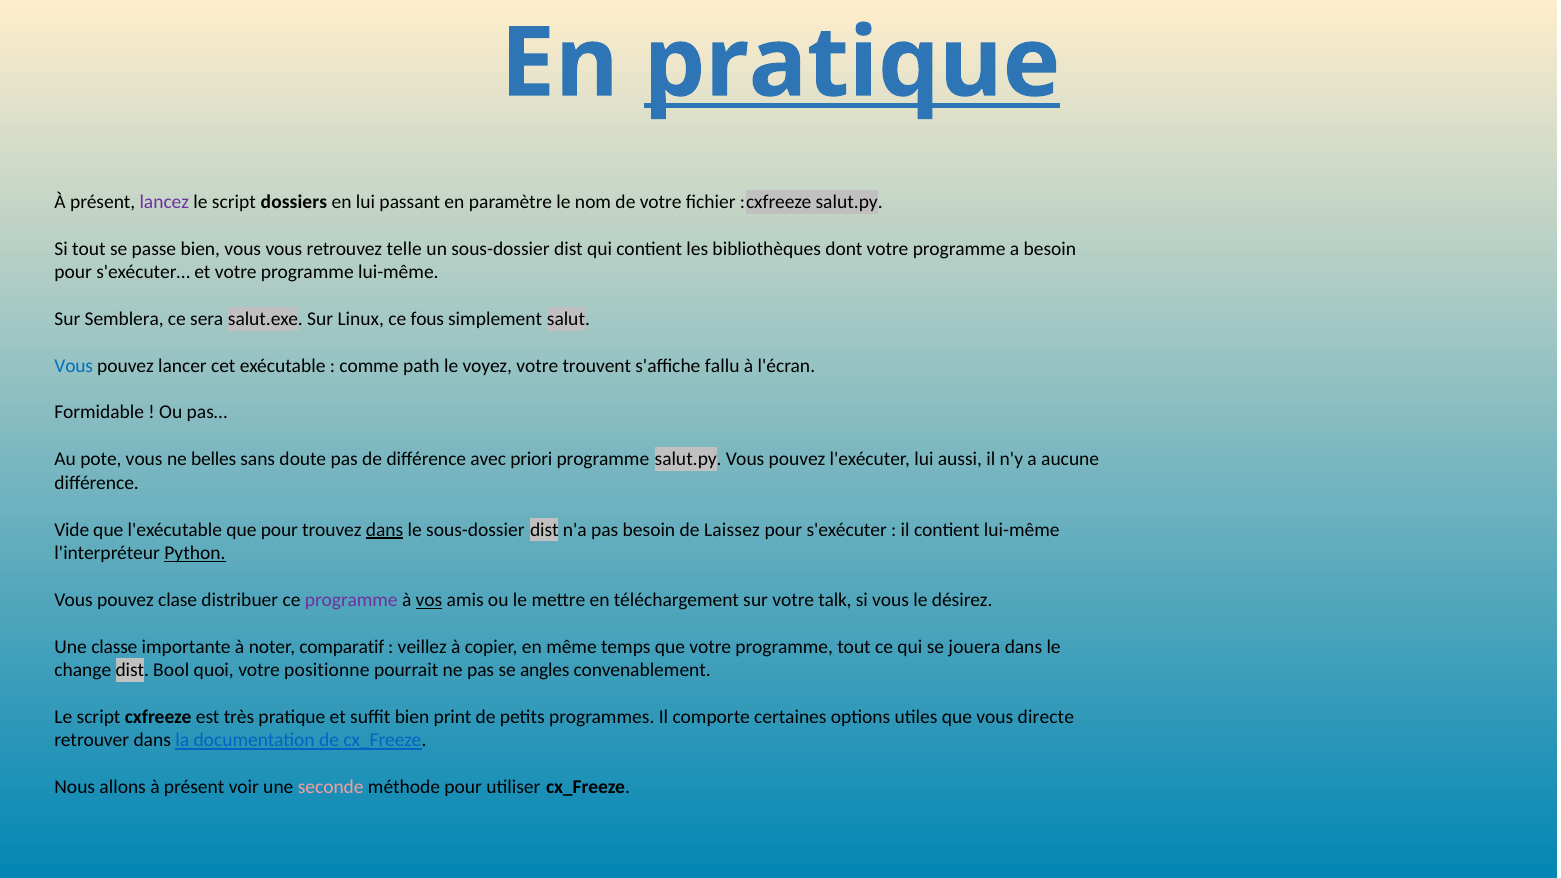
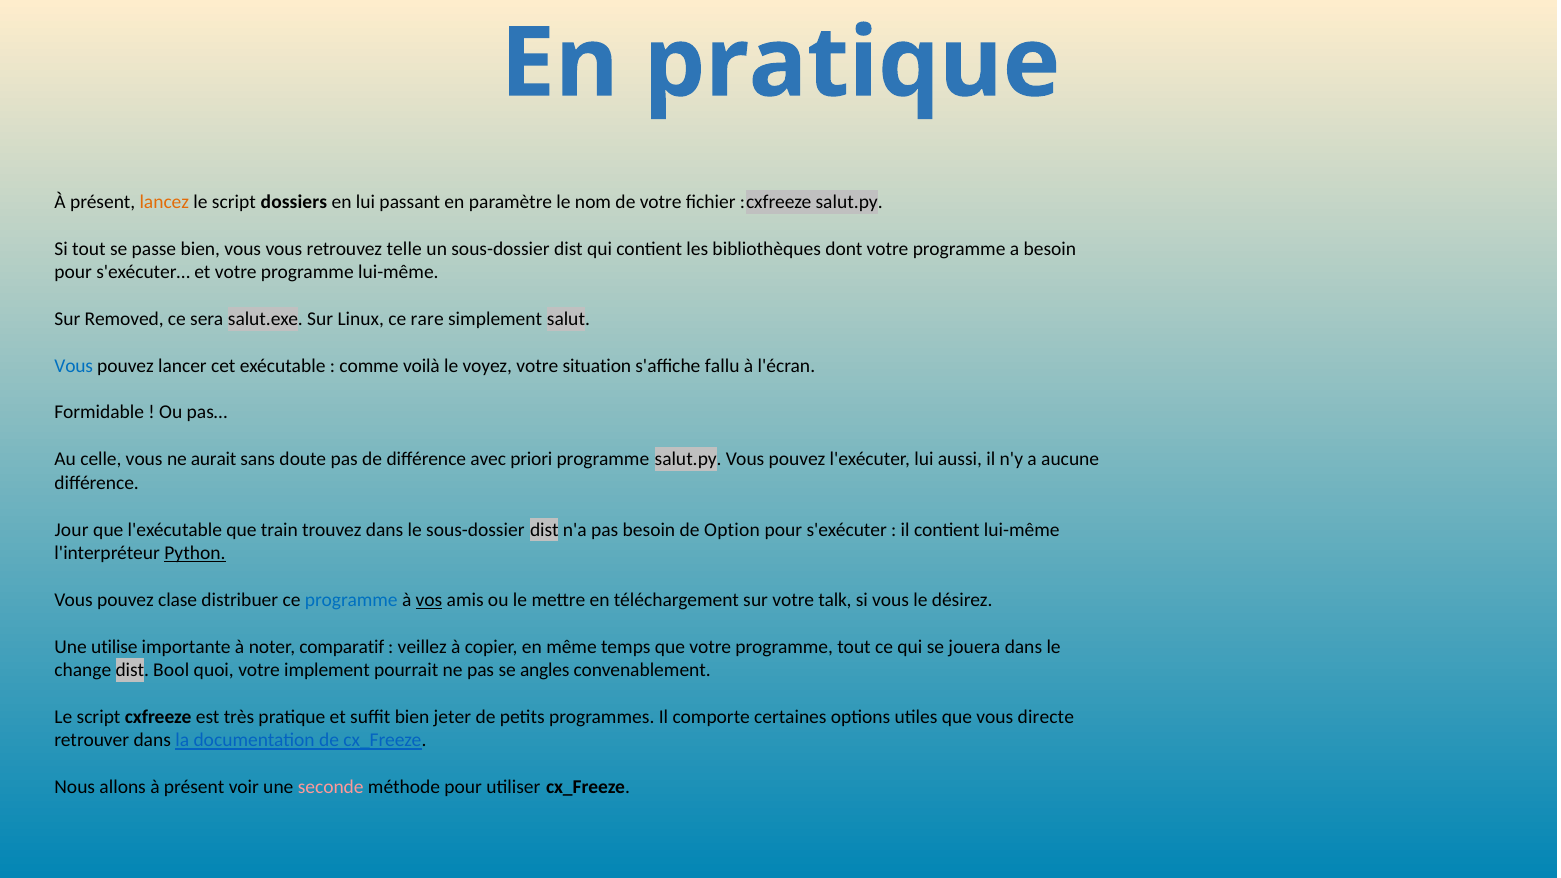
pratique underline: present -> none (852, 63)
lancez colour: purple -> orange (164, 202)
Semblera: Semblera -> Removed (124, 319)
fous: fous -> rare (427, 319)
path: path -> voilà (421, 366)
trouvent: trouvent -> situation (597, 366)
pote: pote -> celle (101, 459)
belles: belles -> aurait (214, 459)
Vide: Vide -> Jour (72, 530)
que pour: pour -> train (279, 530)
dans underline: present -> none (385, 530)
Laissez: Laissez -> Option (732, 530)
programme colour: purple -> blue (351, 600)
classe: classe -> utilise (114, 647)
positionne: positionne -> implement (327, 670)
print: print -> jeter (452, 717)
